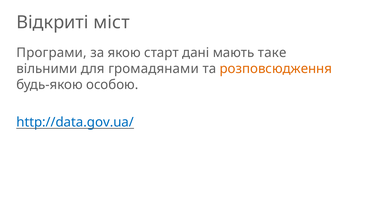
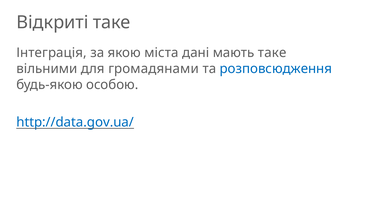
Відкриті міст: міст -> таке (112, 22)
Програми: Програми -> Інтеграція (52, 53)
старт: старт -> міста (161, 53)
розповсюдження colour: orange -> blue (276, 69)
